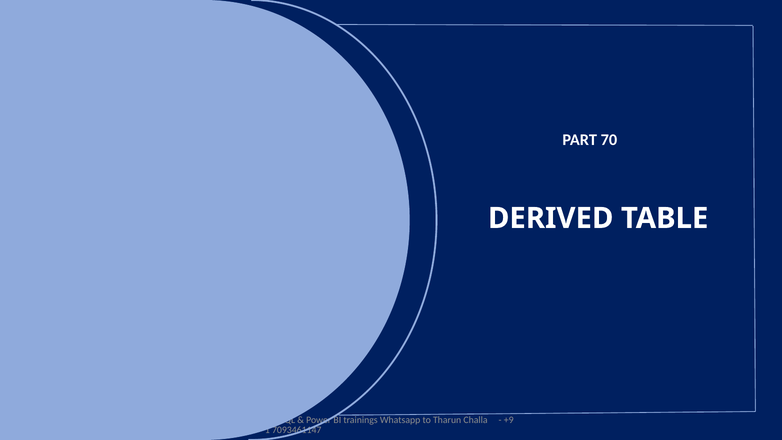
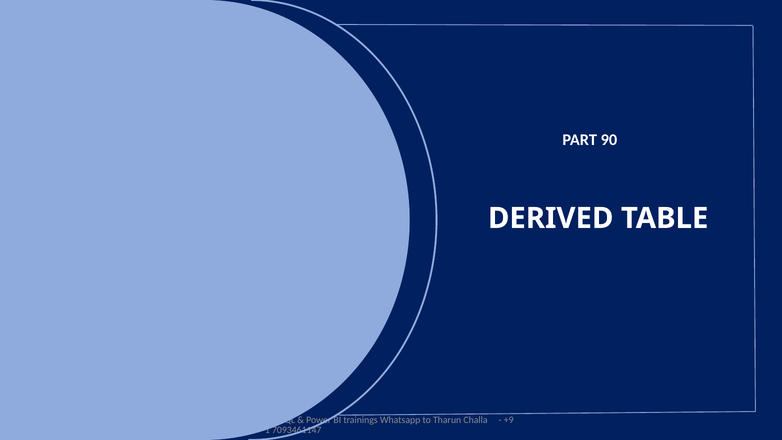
70: 70 -> 90 (609, 140)
